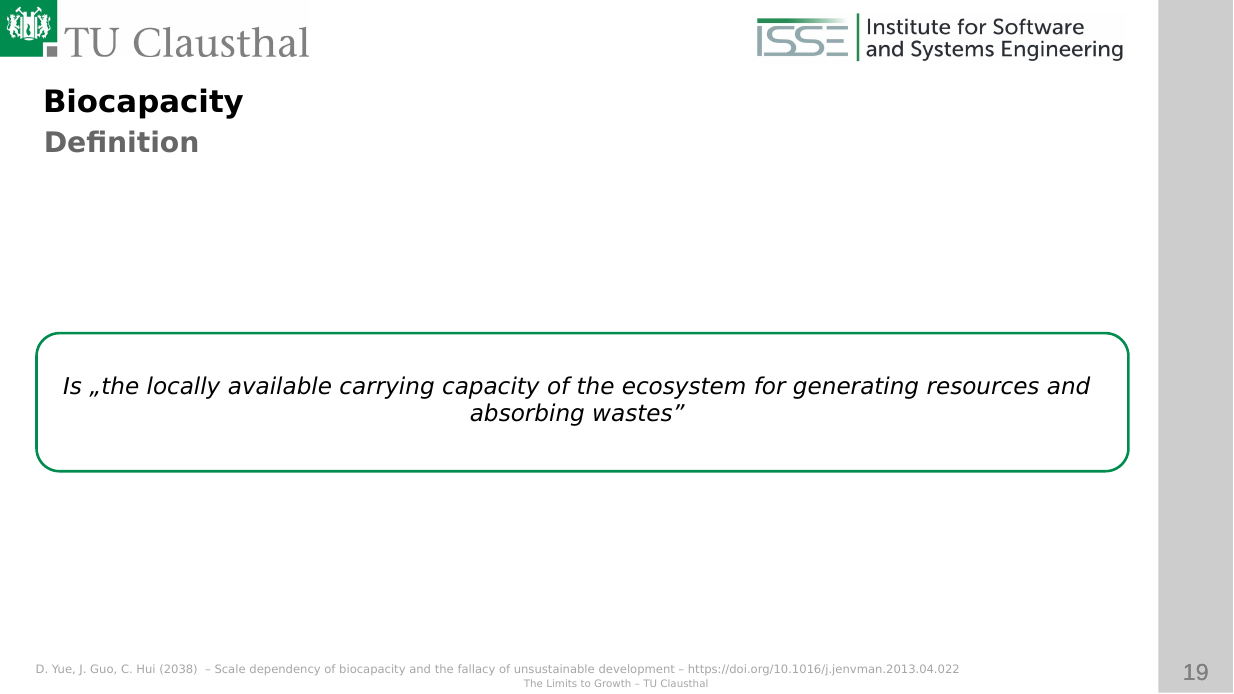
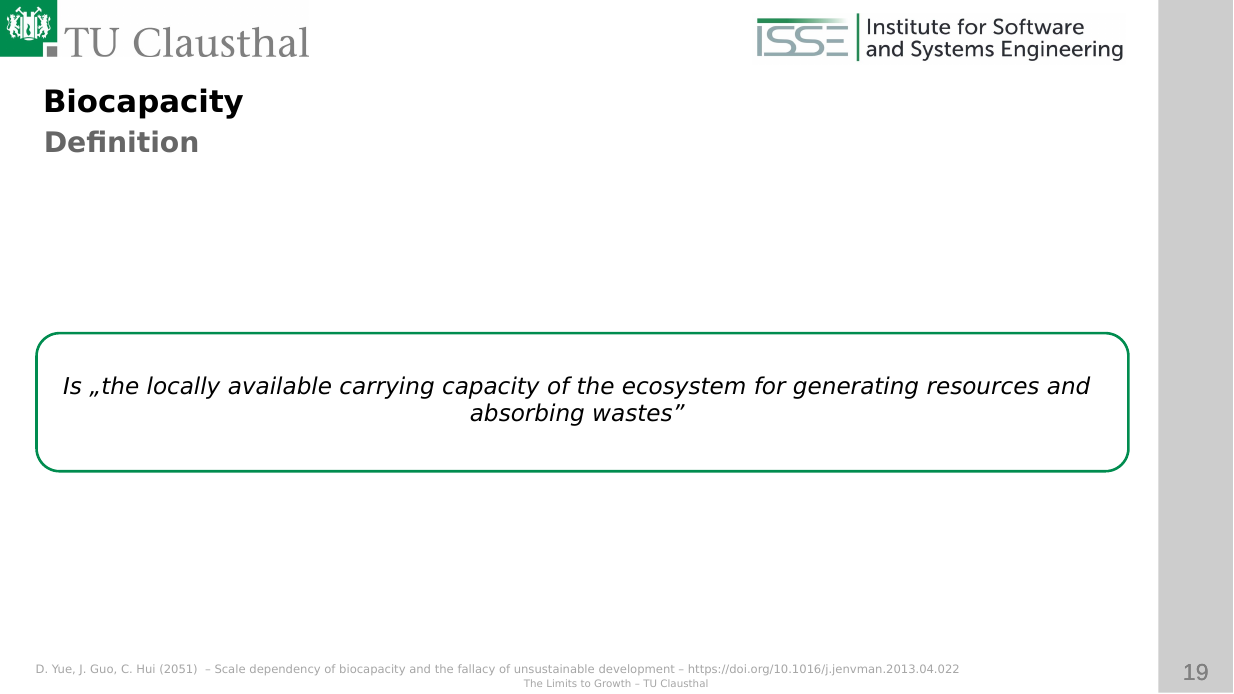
2038: 2038 -> 2051 (179, 669)
